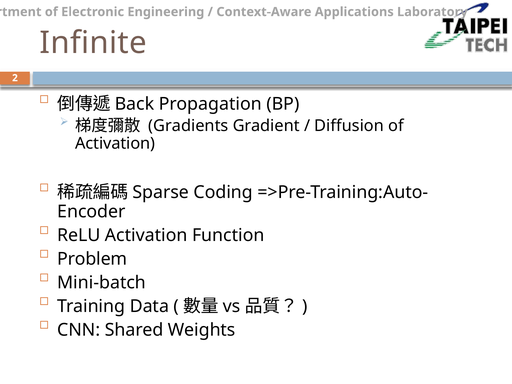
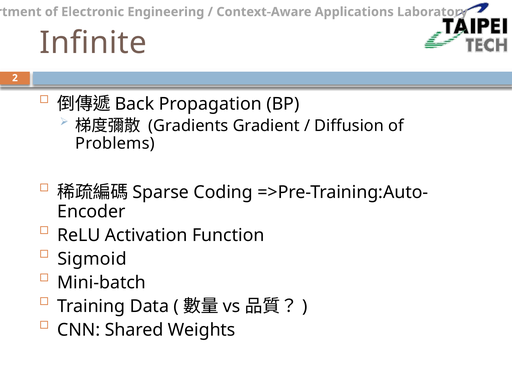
Activation: Activation -> Problems (115, 143)
Problem: Problem -> Sigmoid (92, 259)
